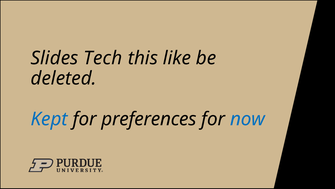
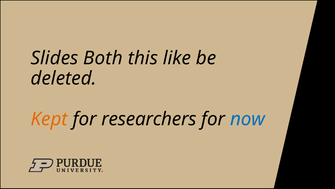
Tech: Tech -> Both (103, 58)
Kept colour: blue -> orange (49, 119)
preferences: preferences -> researchers (149, 119)
